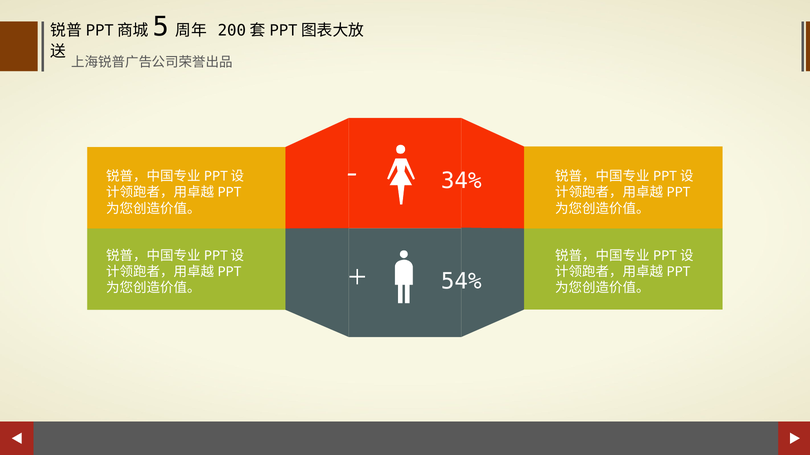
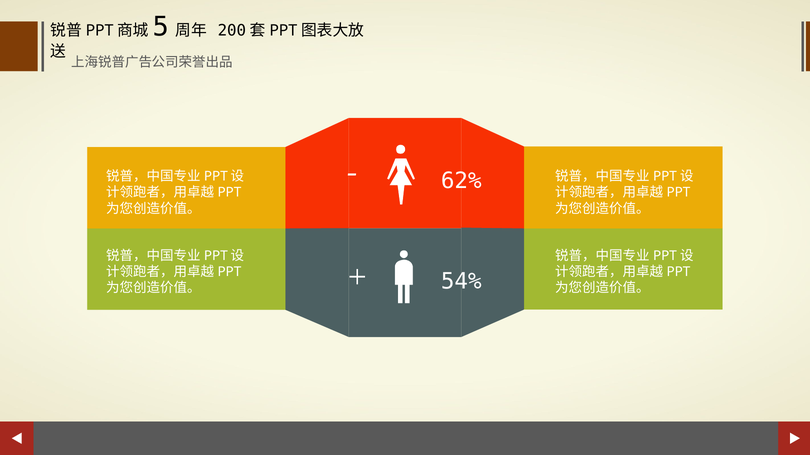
34%: 34% -> 62% (461, 181)
